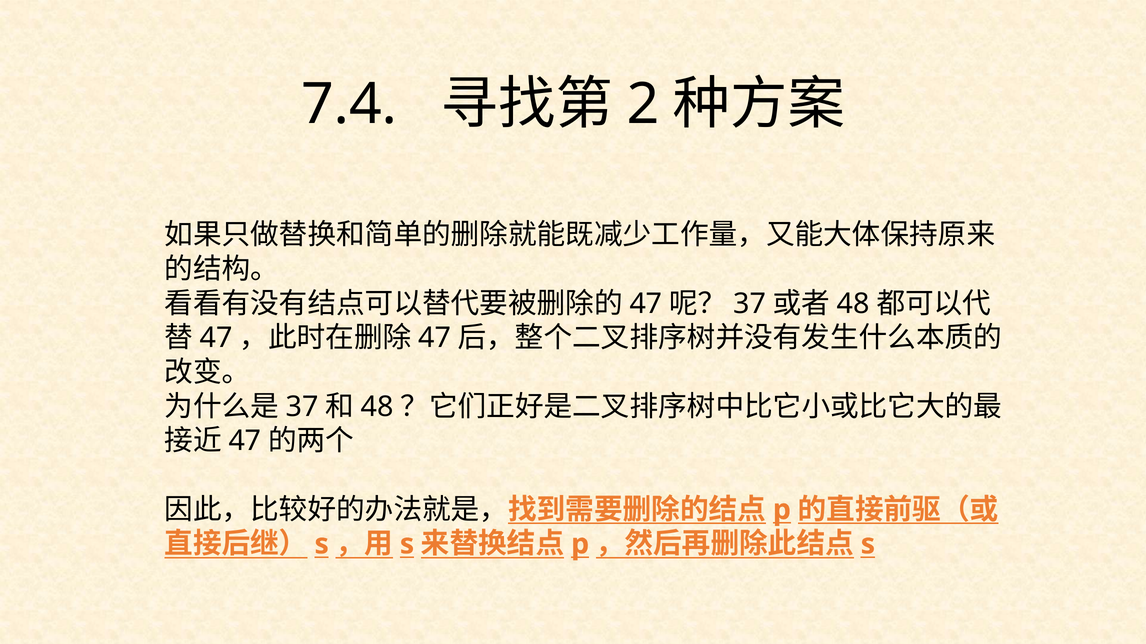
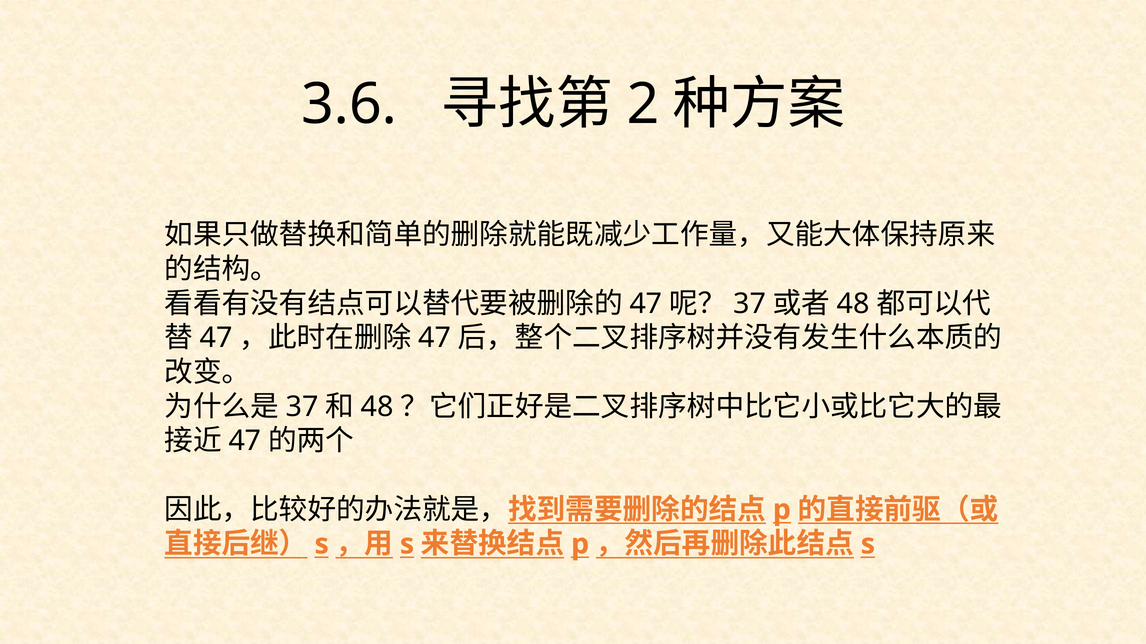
7.4: 7.4 -> 3.6 (349, 104)
